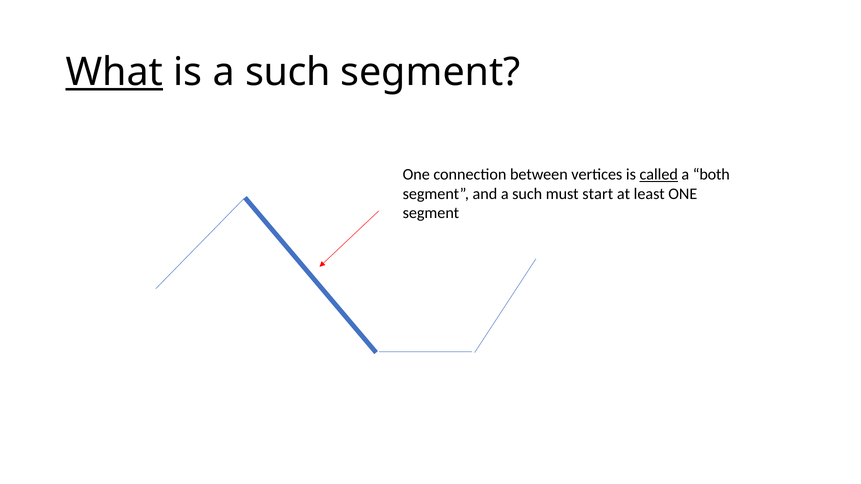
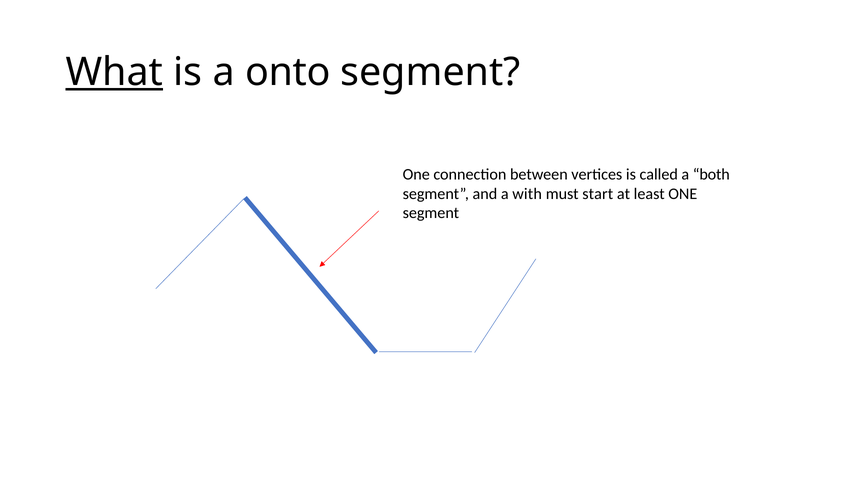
is a such: such -> onto (288, 72)
called underline: present -> none (659, 175)
and a such: such -> with (527, 194)
